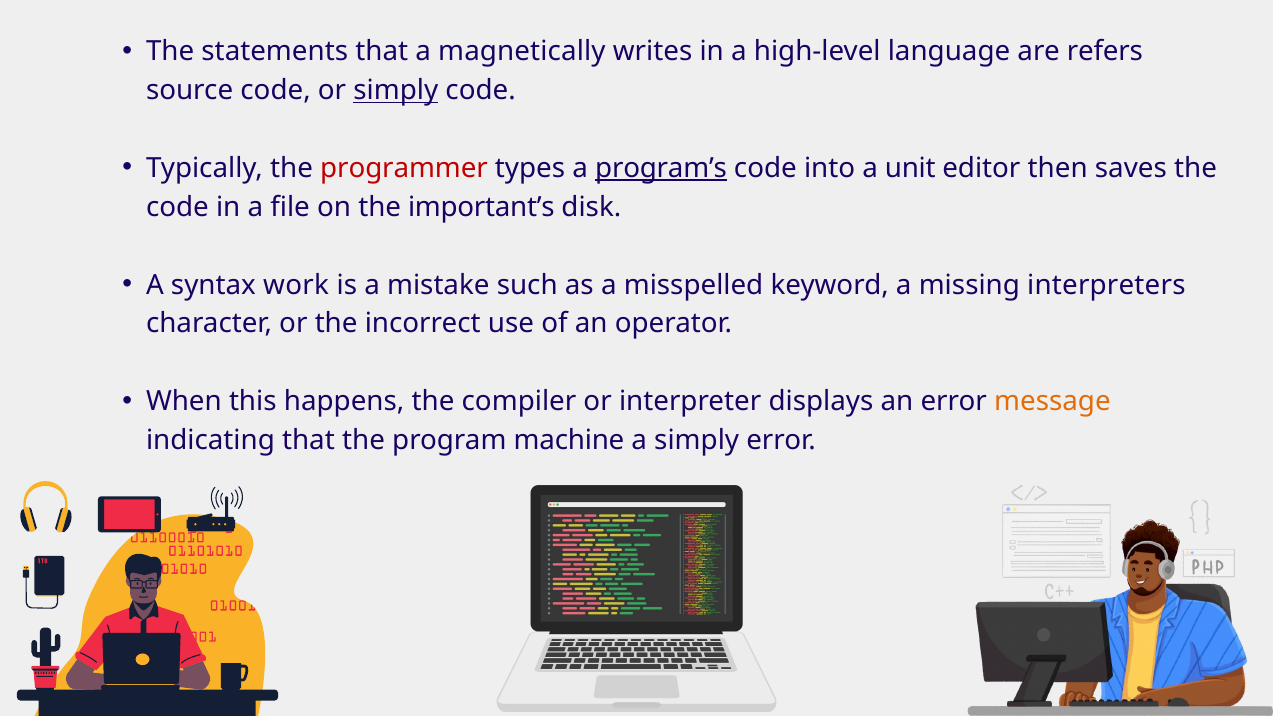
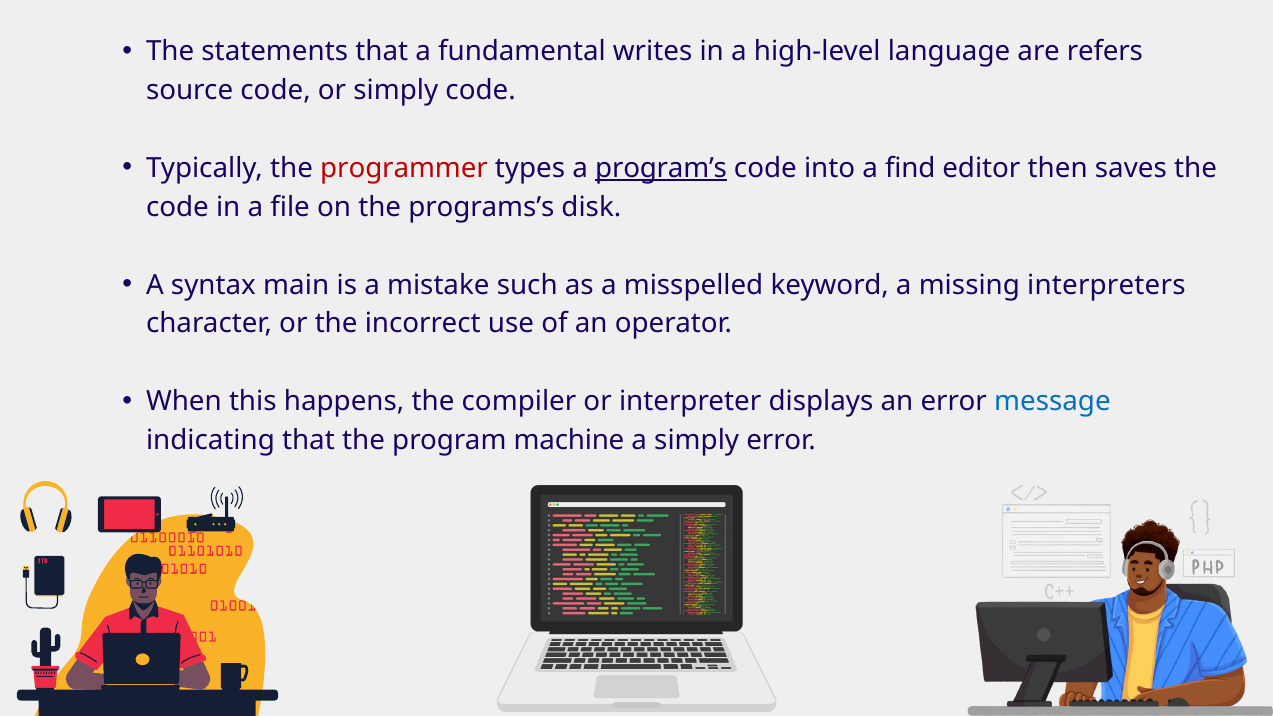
magnetically: magnetically -> fundamental (522, 52)
simply underline: present -> none (396, 91)
unit: unit -> find (910, 168)
important’s: important’s -> programs’s (481, 207)
work: work -> main (296, 285)
message colour: orange -> blue (1052, 402)
